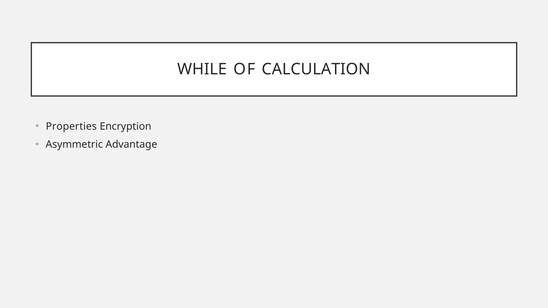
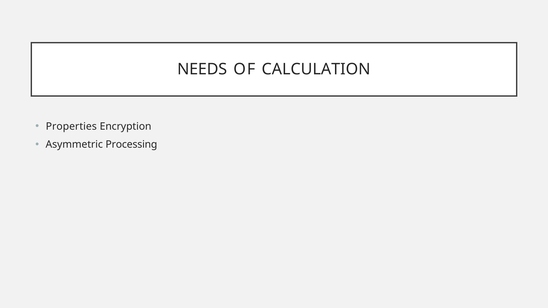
WHILE: WHILE -> NEEDS (202, 69)
Advantage: Advantage -> Processing (131, 145)
